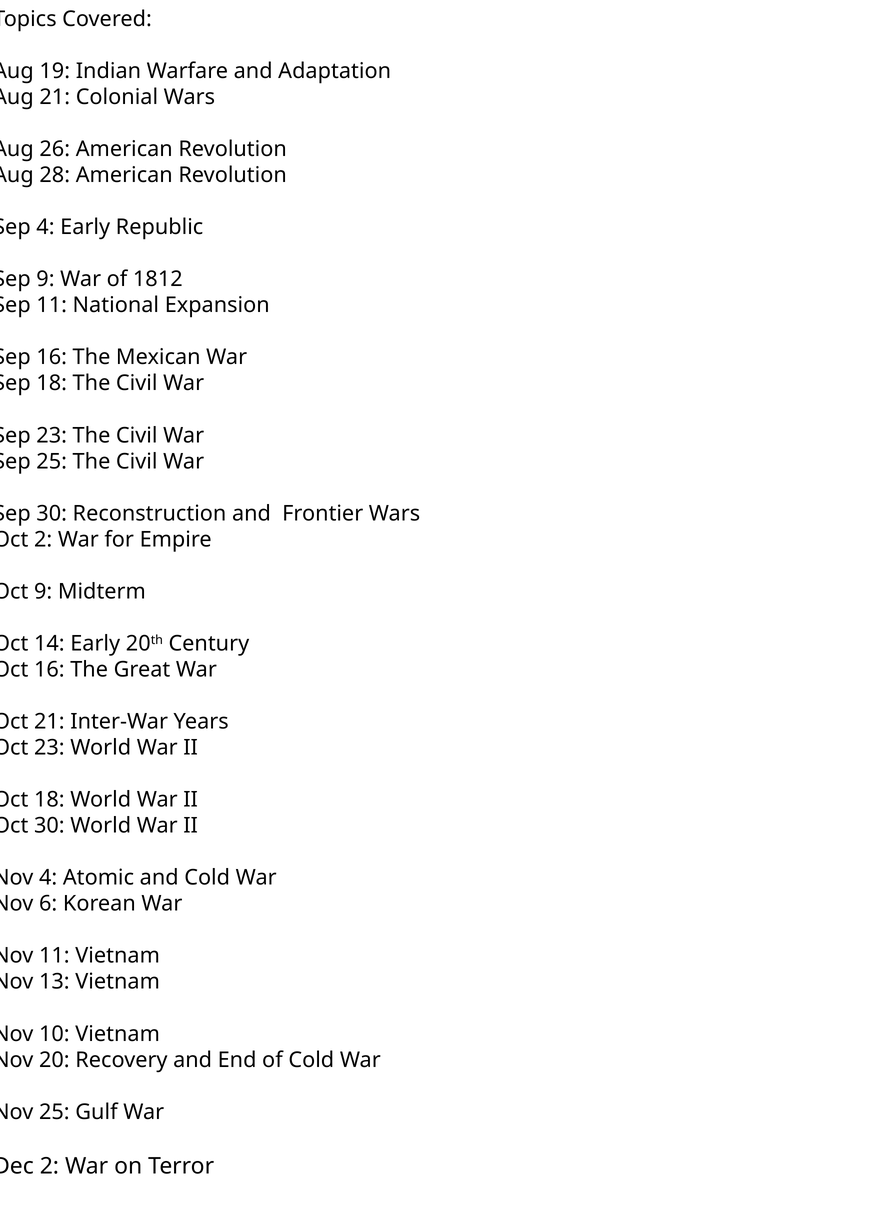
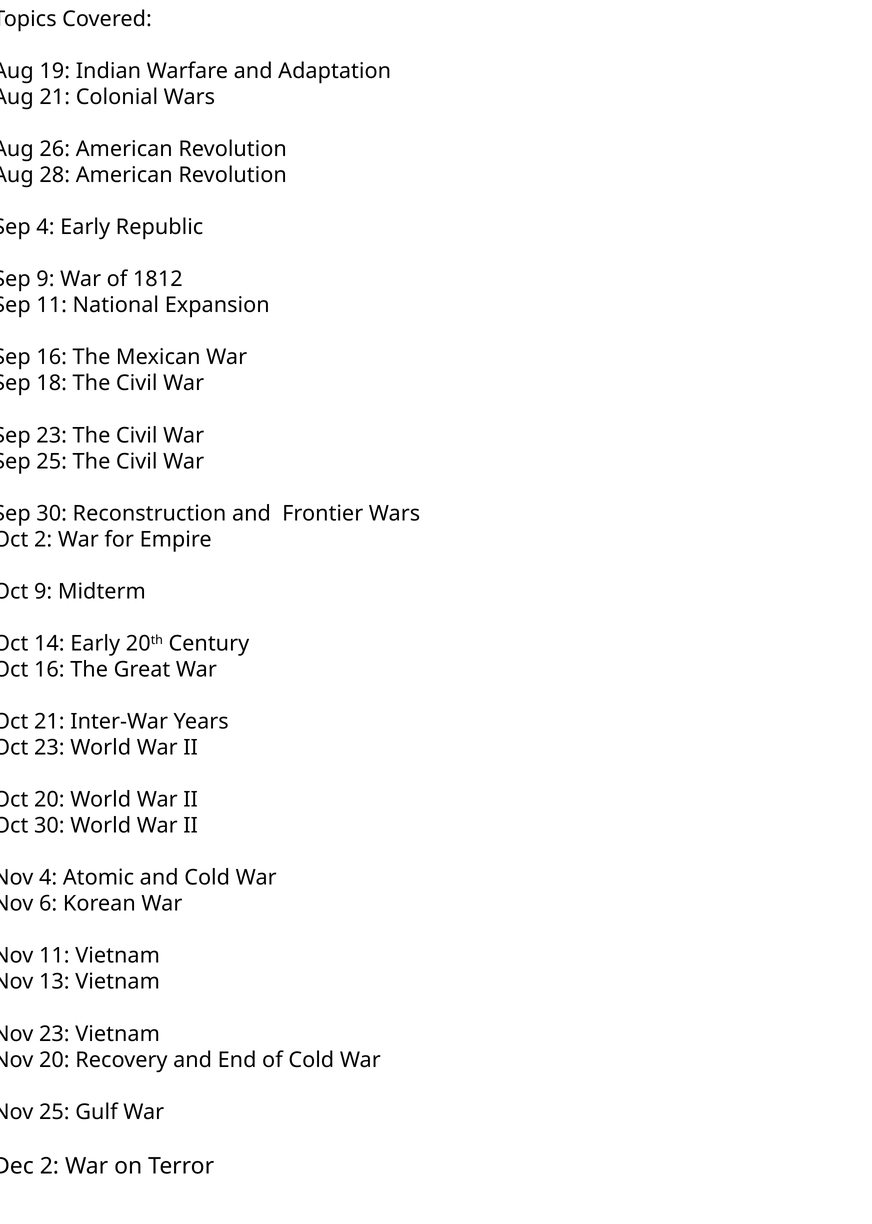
18: 18 -> 20 (49, 800)
10: 10 -> 23 (54, 1034)
